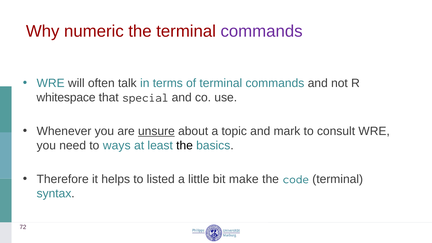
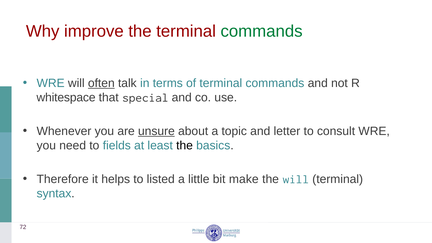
numeric: numeric -> improve (94, 31)
commands colour: purple -> green (262, 31)
often underline: none -> present (101, 83)
mark: mark -> letter (287, 131)
ways: ways -> fields (117, 146)
the code: code -> will (296, 179)
